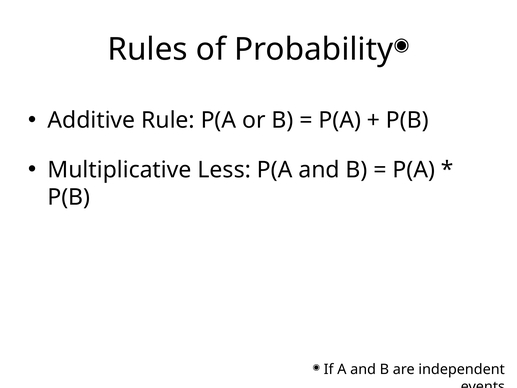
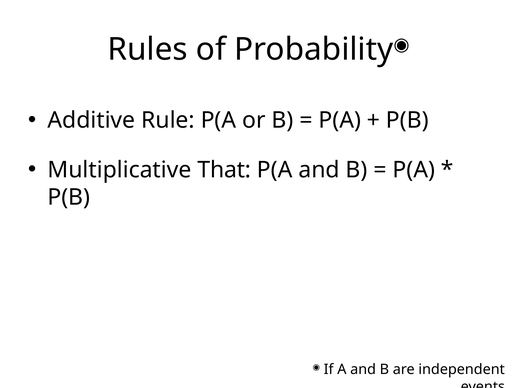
Less: Less -> That (224, 170)
